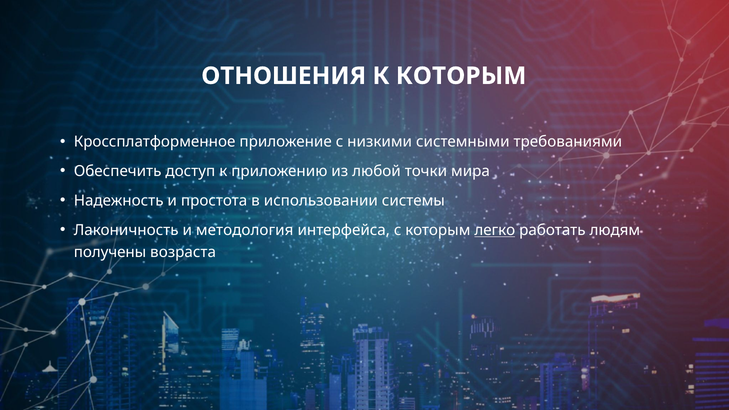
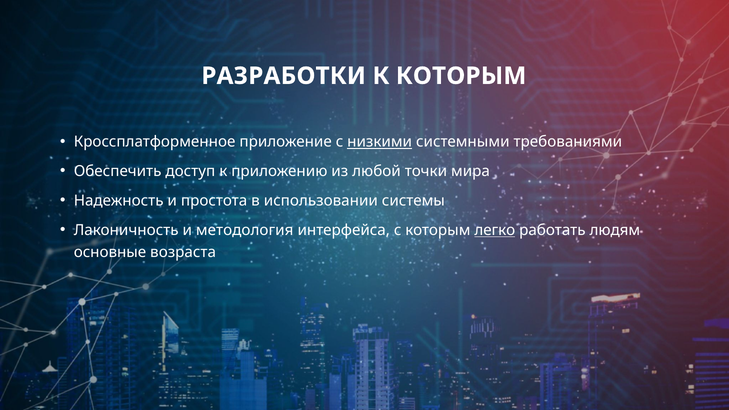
ОТНОШЕНИЯ: ОТНОШЕНИЯ -> РАЗРАБОТКИ (284, 76)
низкими underline: none -> present (380, 142)
получены: получены -> основные (110, 252)
